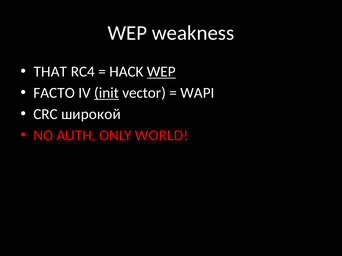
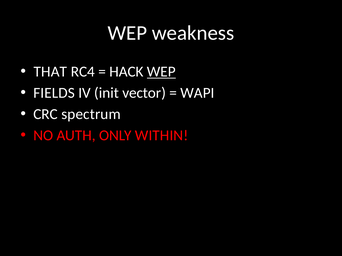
FACTO: FACTO -> FIELDS (54, 93)
init underline: present -> none (107, 93)
широкой: широкой -> spectrum (91, 114)
WORLD: WORLD -> WITHIN (162, 136)
